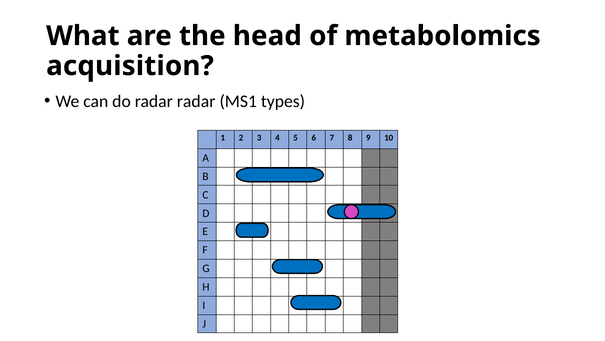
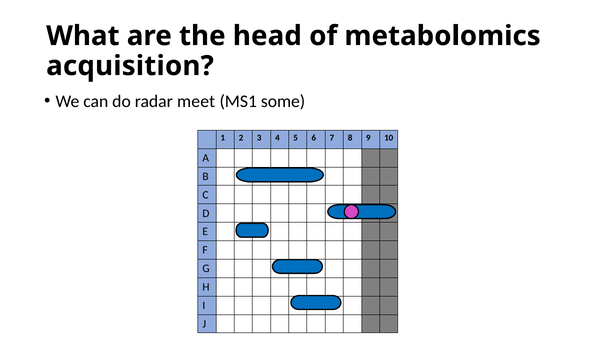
radar radar: radar -> meet (196, 101)
types: types -> some (283, 101)
